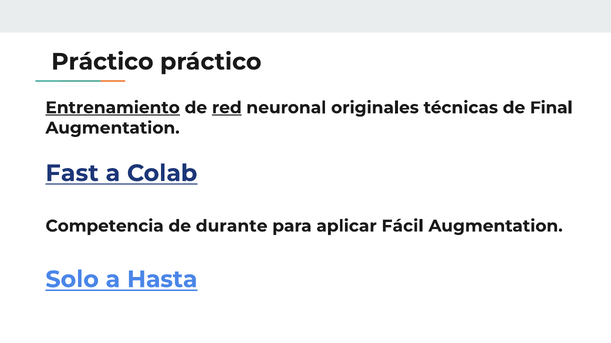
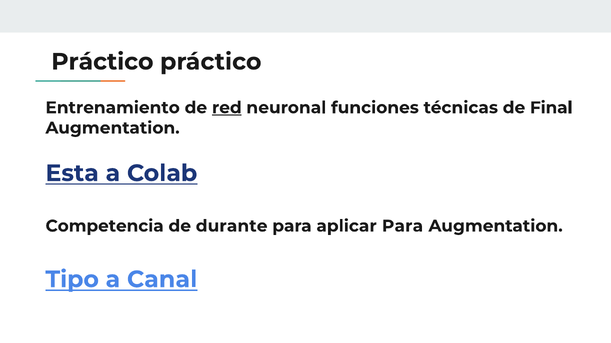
Entrenamiento underline: present -> none (113, 108)
originales: originales -> funciones (375, 108)
Fast: Fast -> Esta (72, 174)
aplicar Fácil: Fácil -> Para (403, 226)
Solo: Solo -> Tipo (72, 280)
Hasta: Hasta -> Canal (162, 280)
